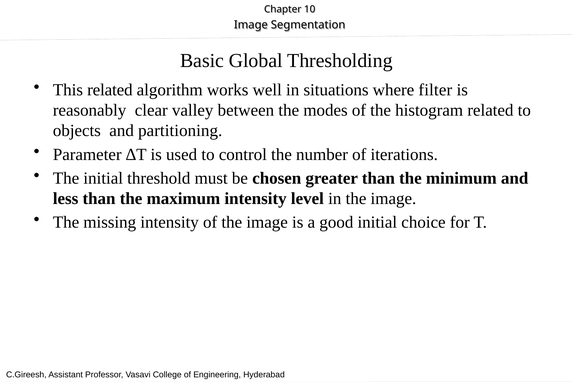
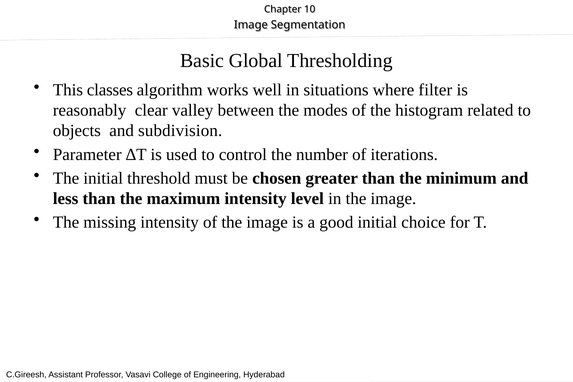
This related: related -> classes (110, 90)
partitioning: partitioning -> subdivision (180, 131)
